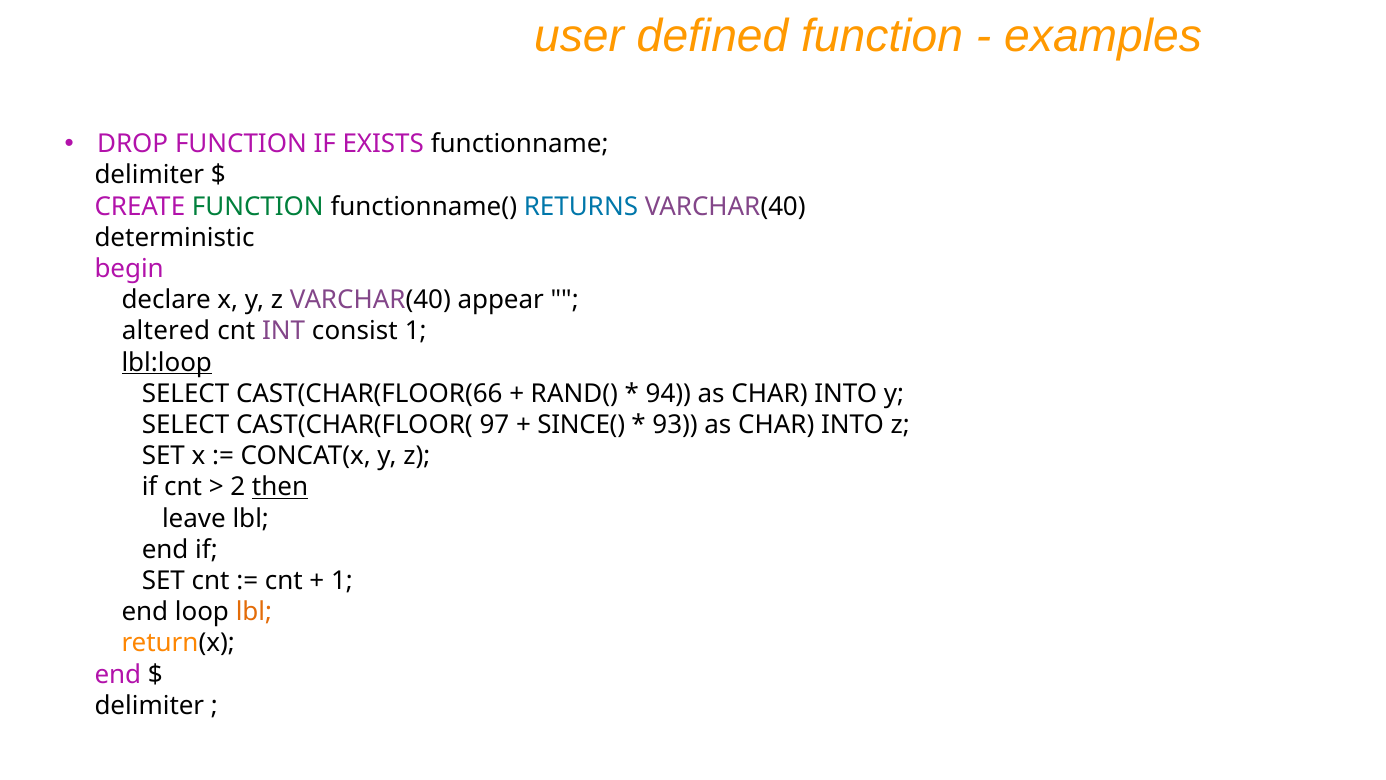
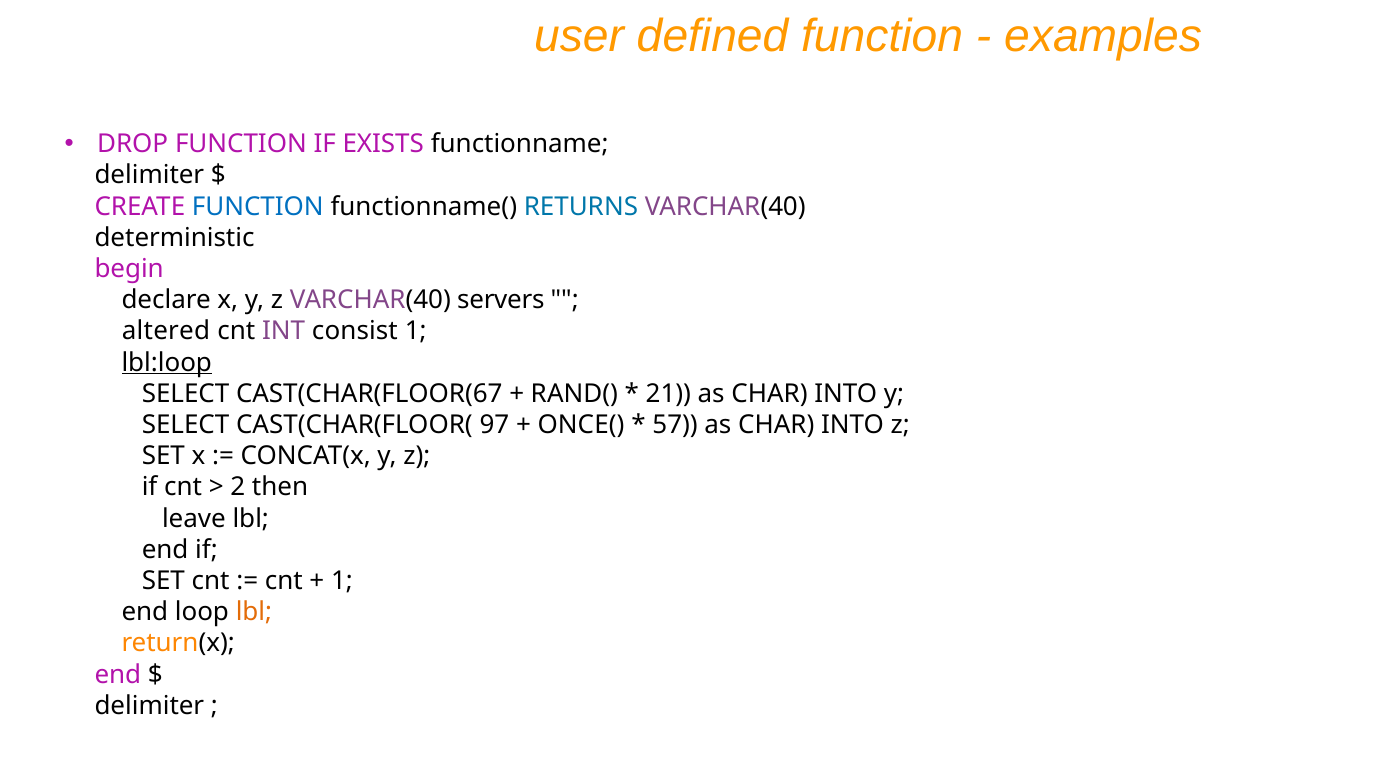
FUNCTION colour: green -> blue (258, 206)
appear: appear -> servers (501, 300)
CAST(CHAR(FLOOR(66: CAST(CHAR(FLOOR(66 -> CAST(CHAR(FLOOR(67 (369, 394)
94: 94 -> 21 (668, 394)
SINCE(: SINCE( -> ONCE( (581, 425)
93: 93 -> 57 (675, 425)
then underline: present -> none (280, 487)
